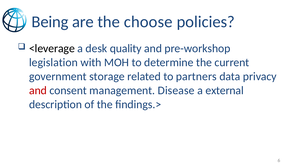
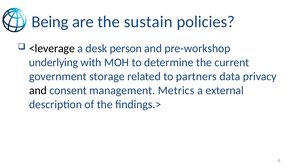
choose: choose -> sustain (148, 22)
quality: quality -> person (126, 48)
legislation: legislation -> underlying (54, 62)
and colour: red -> black (38, 90)
Disease: Disease -> Metrics (176, 90)
